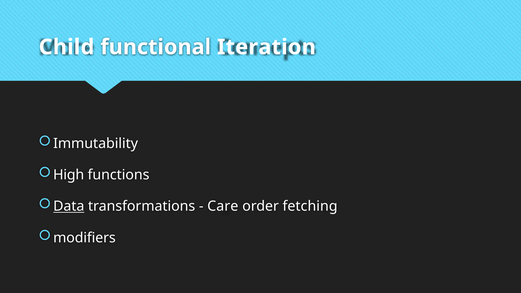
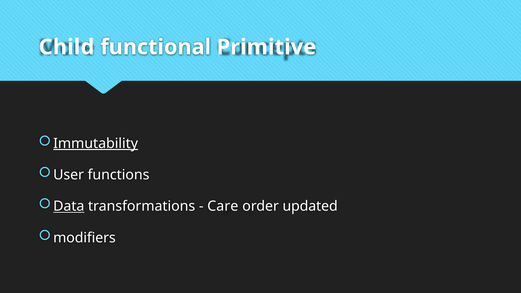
Iteration: Iteration -> Primitive (266, 47)
Immutability underline: none -> present (96, 143)
High: High -> User (69, 175)
fetching: fetching -> updated (310, 206)
